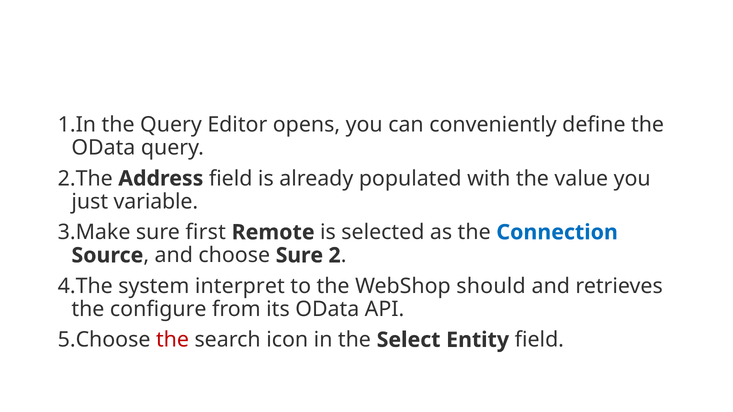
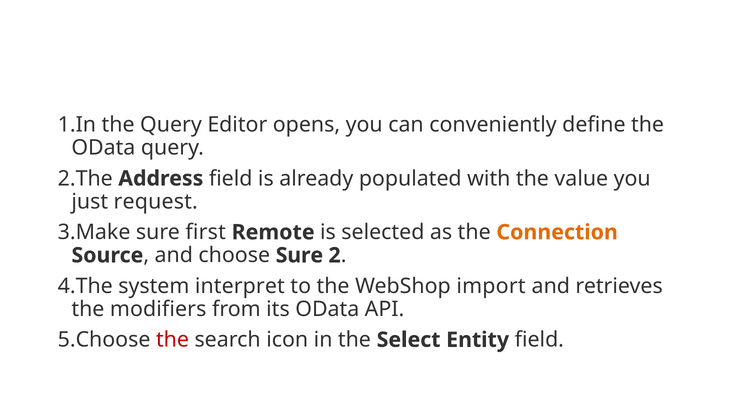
variable: variable -> request (156, 202)
Connection colour: blue -> orange (557, 232)
should: should -> import (491, 286)
configure: configure -> modifiers (158, 309)
